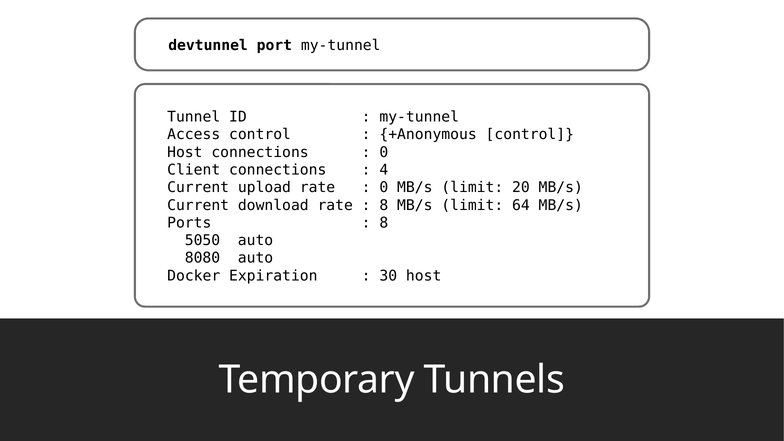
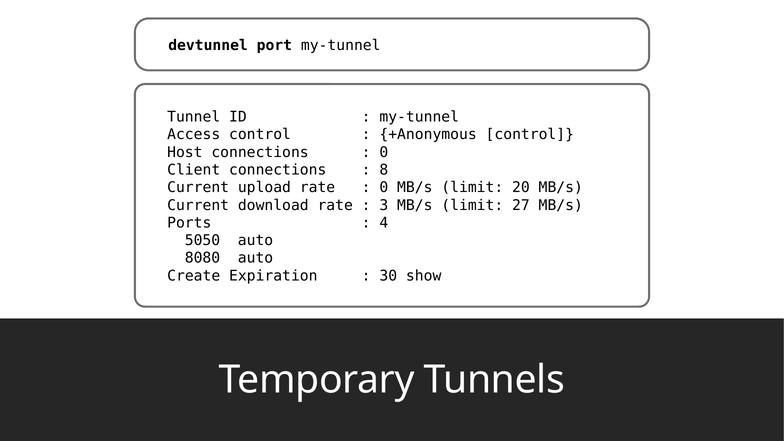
4: 4 -> 8 (384, 170)
8: 8 -> 3 (384, 205)
64: 64 -> 27 (521, 205)
8: 8 -> 4 (384, 223)
Docker: Docker -> Create (194, 276)
30 host: host -> show (424, 276)
